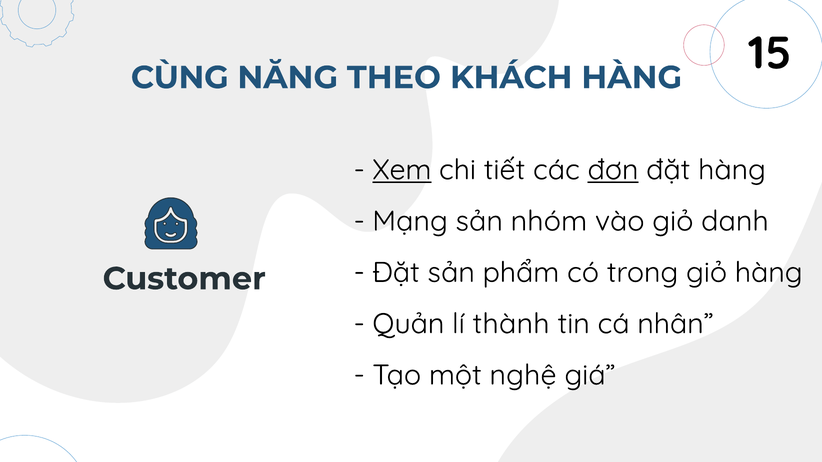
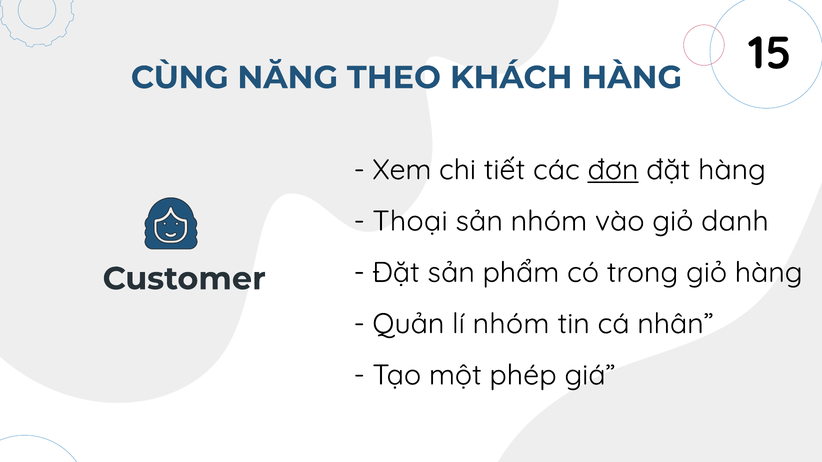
Xem underline: present -> none (402, 170)
Mạng: Mạng -> Thoại (410, 221)
lí thành: thành -> nhóm (511, 324)
nghệ: nghệ -> phép (523, 375)
